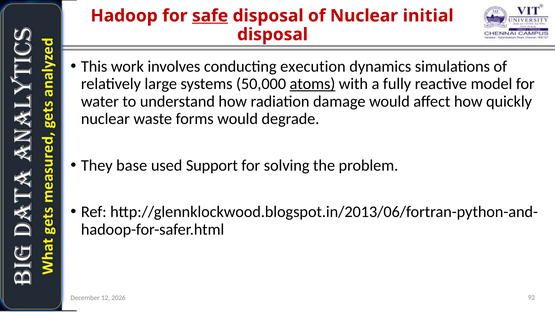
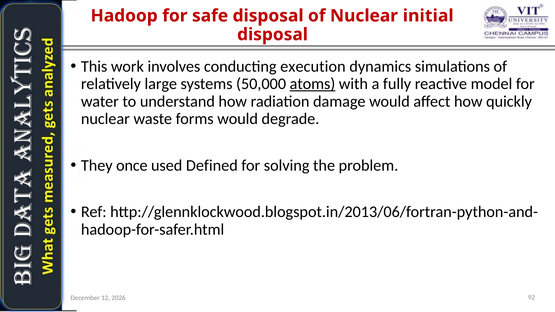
safe underline: present -> none (210, 16)
base: base -> once (132, 165)
Support: Support -> Defined (212, 165)
